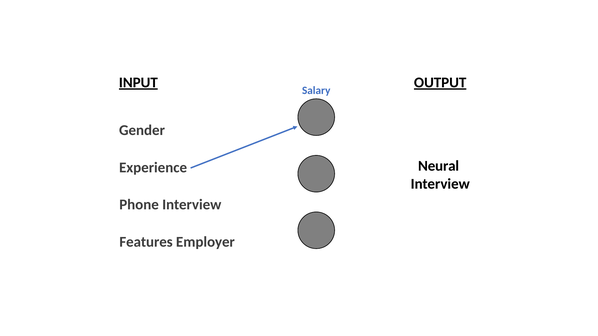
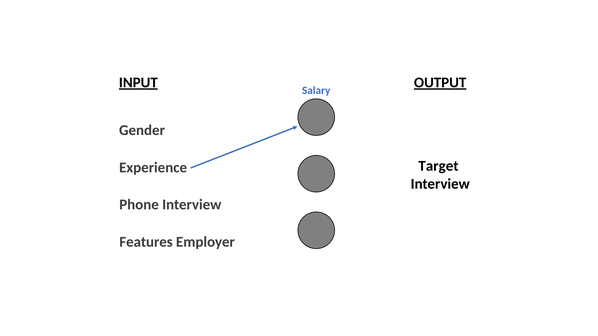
Neural: Neural -> Target (438, 166)
